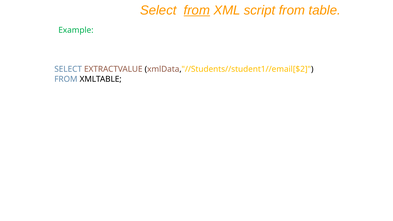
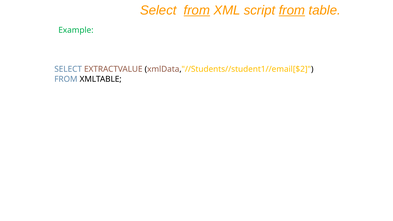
from underline: none -> present (292, 10)
